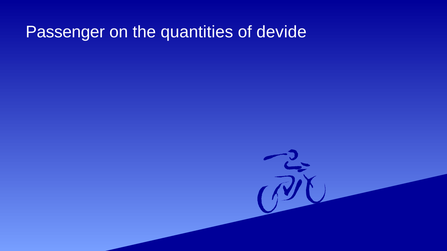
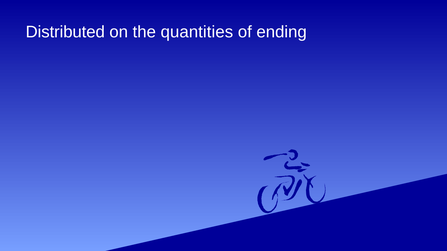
Passenger: Passenger -> Distributed (65, 32)
devide: devide -> ending (282, 32)
